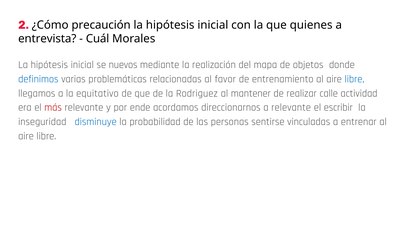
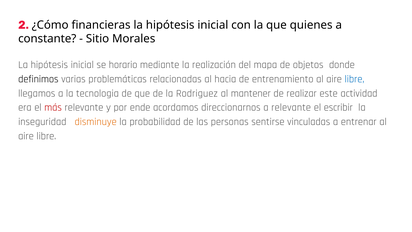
precaución: precaución -> financieras (101, 25)
entrevista: entrevista -> constante (47, 39)
Cuál: Cuál -> Sitio (98, 39)
nuevos: nuevos -> horario (123, 65)
definimos colour: blue -> black (38, 79)
favor: favor -> hacia (225, 79)
equitativo: equitativo -> tecnologia (97, 93)
calle: calle -> este (329, 93)
disminuye colour: blue -> orange (96, 122)
